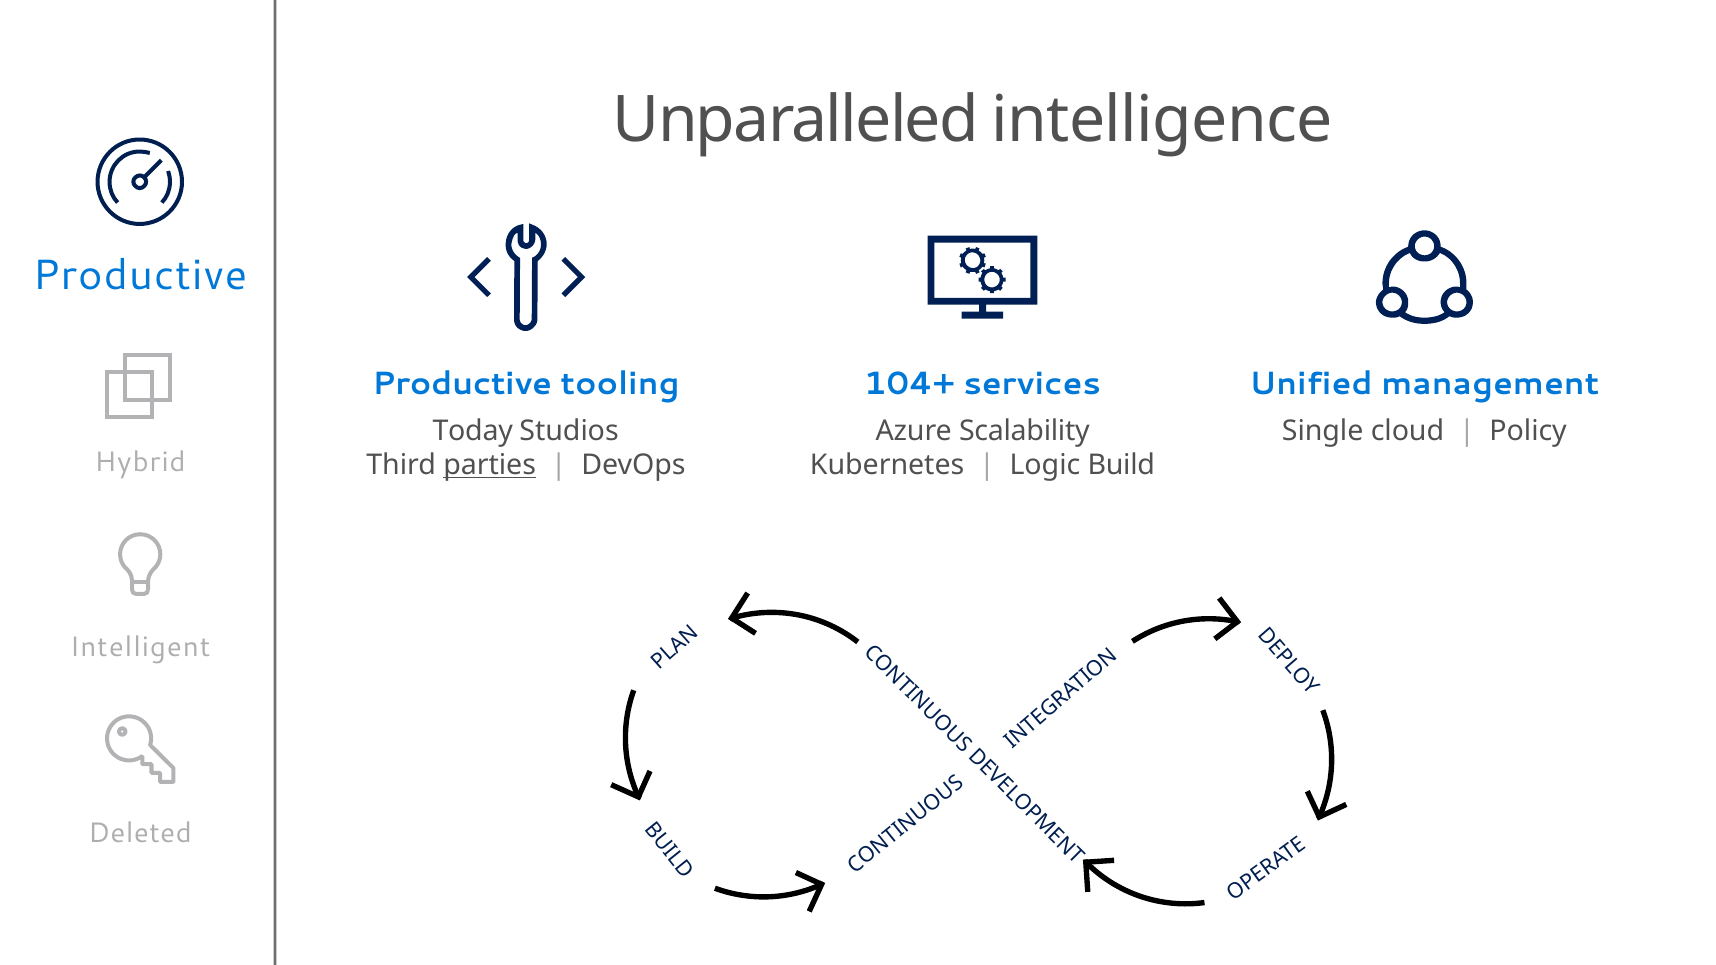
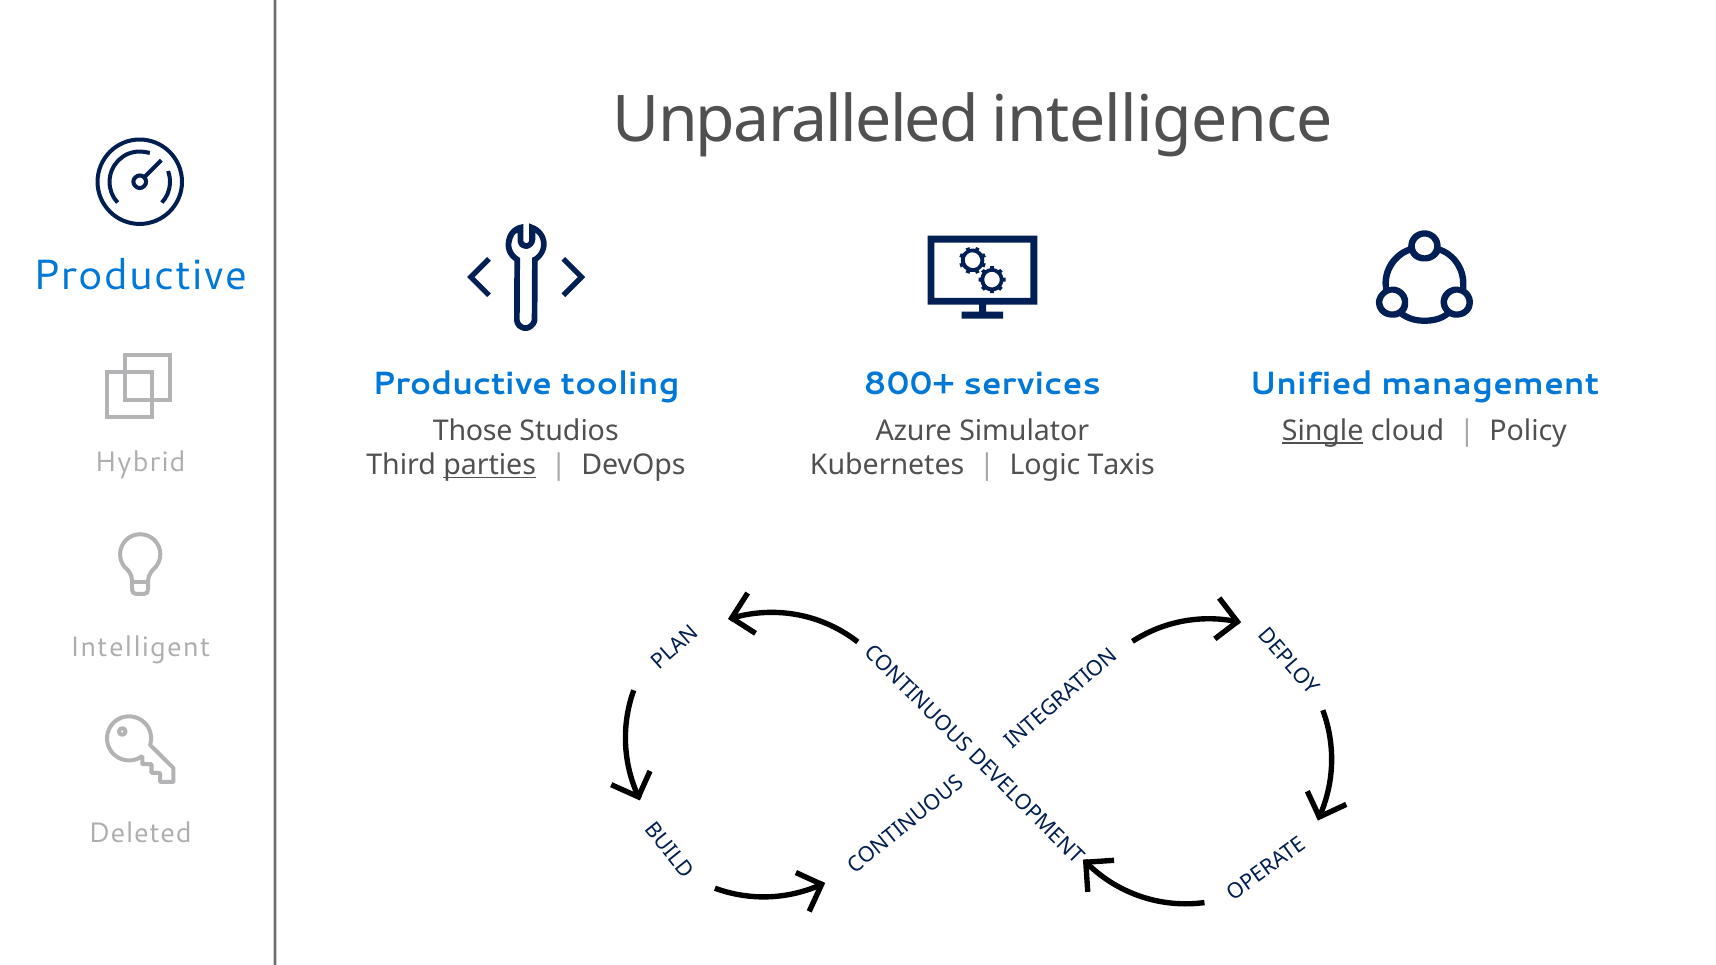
104+: 104+ -> 800+ (909, 384)
Today: Today -> Those (473, 431)
Scalability: Scalability -> Simulator (1024, 431)
Single underline: none -> present (1323, 431)
Build: Build -> Taxis (1121, 465)
